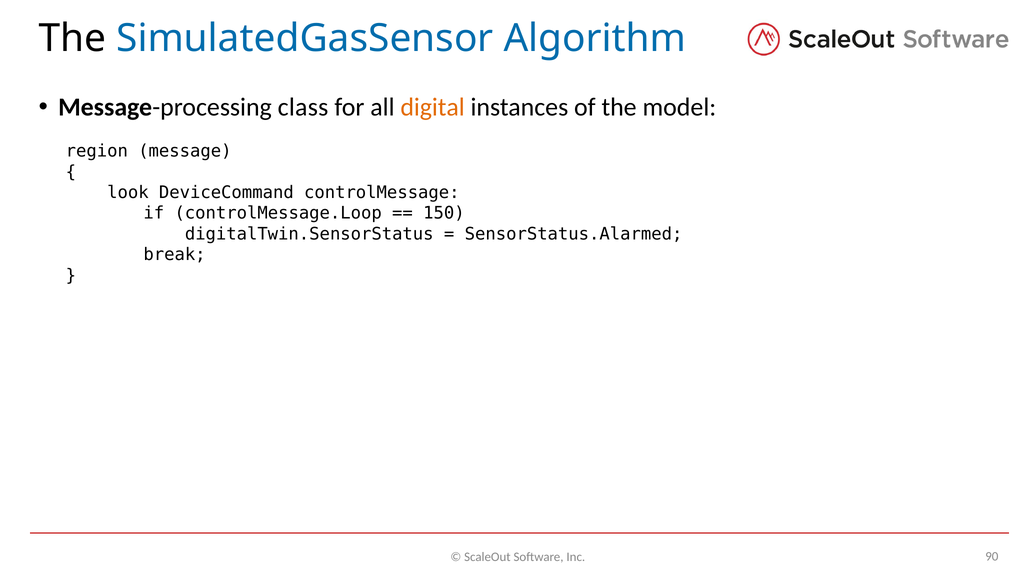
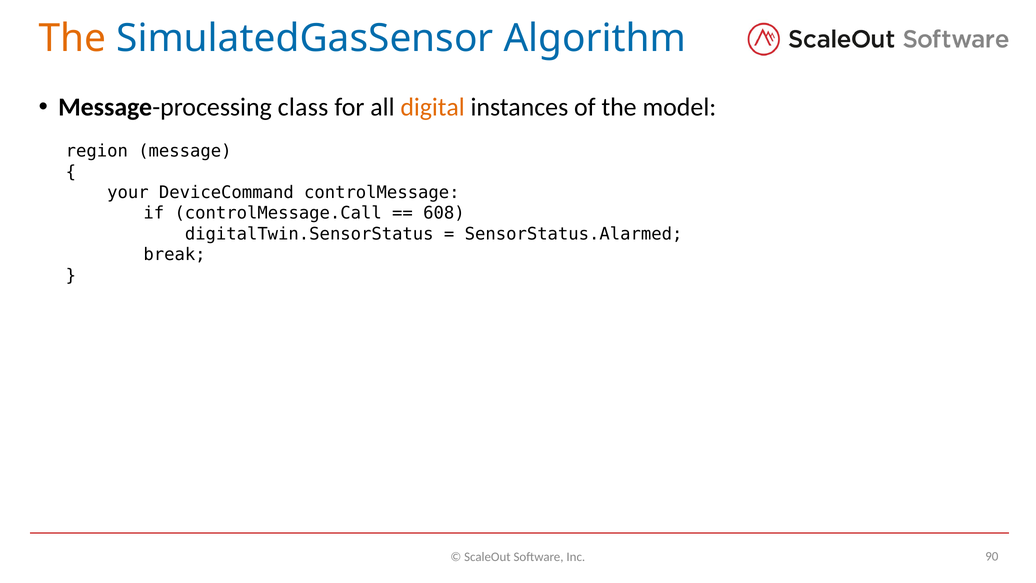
The colour: black -> orange (72, 38)
look: look -> your (128, 192)
controlMessage.Loop: controlMessage.Loop -> controlMessage.Call (278, 213)
150: 150 -> 608 (444, 213)
